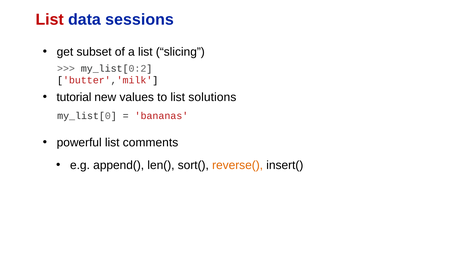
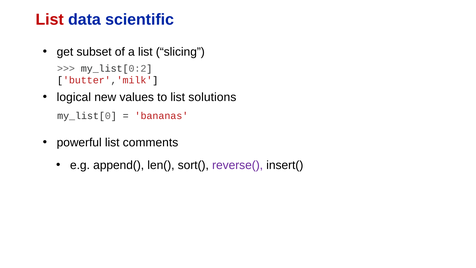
sessions: sessions -> scientific (140, 19)
tutorial: tutorial -> logical (74, 97)
reverse( colour: orange -> purple (238, 165)
